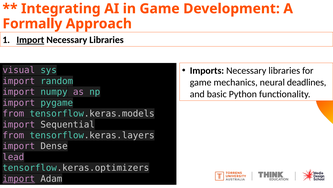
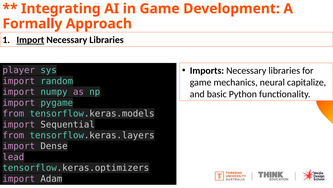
visual: visual -> player (19, 70)
deadlines: deadlines -> capitalize (307, 82)
import underline: present -> none (19, 178)
